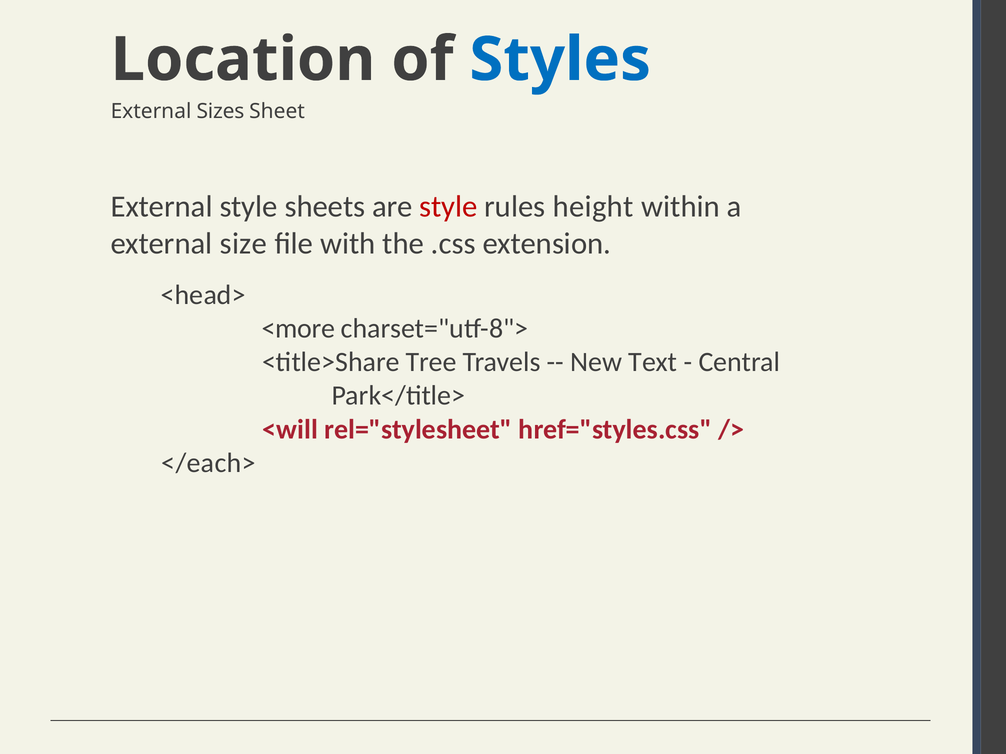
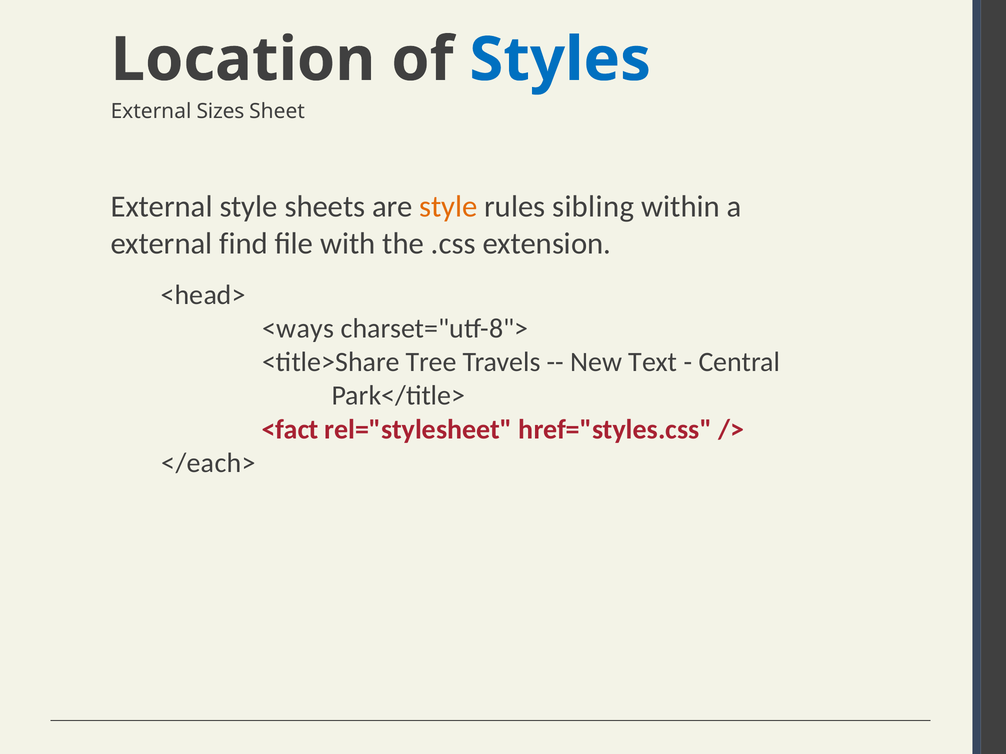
style colour: red -> orange (448, 207)
height: height -> sibling (593, 207)
size: size -> find (244, 244)
<more: <more -> <ways (298, 329)
<will: <will -> <fact (290, 430)
